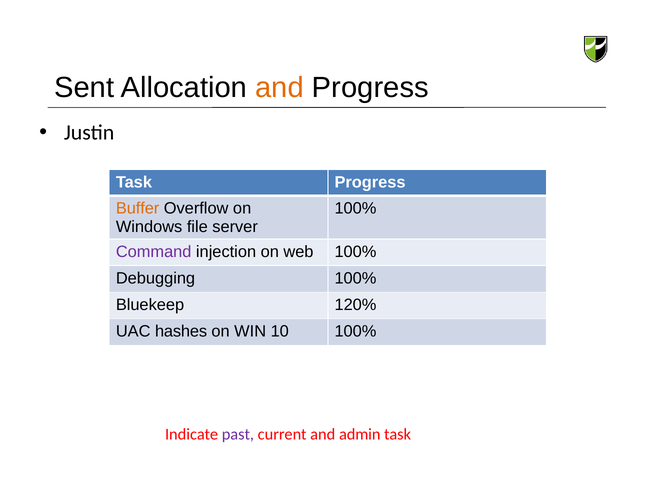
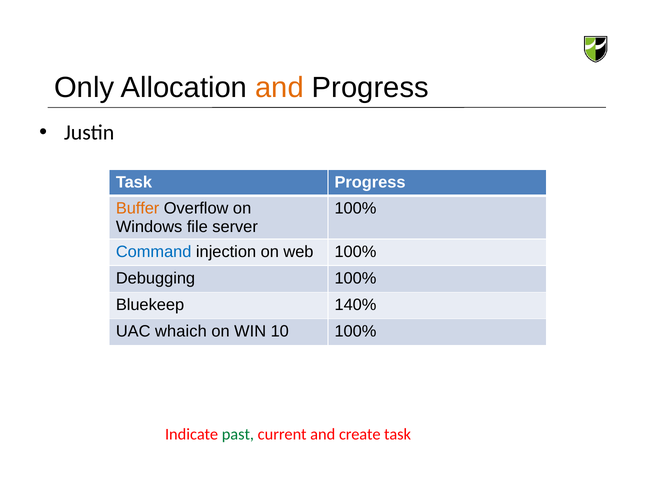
Sent: Sent -> Only (84, 88)
Command colour: purple -> blue (154, 252)
120%: 120% -> 140% (355, 305)
hashes: hashes -> whaich (181, 332)
past colour: purple -> green (238, 434)
admin: admin -> create (360, 434)
